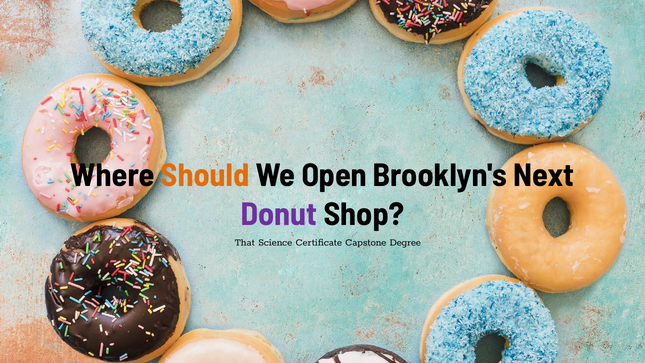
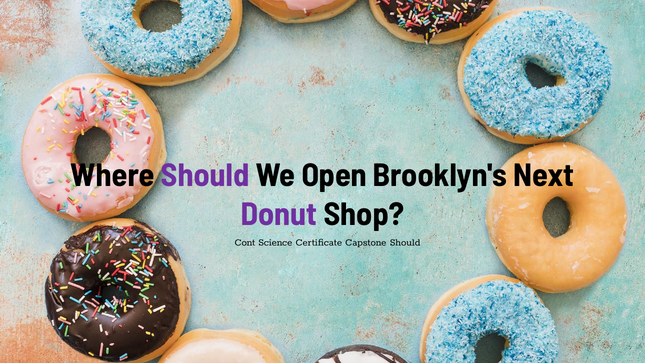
Should colour: orange -> purple (205, 176)
That: That -> Cont (245, 242)
Capstone Degree: Degree -> Should (405, 242)
